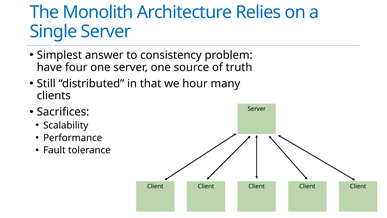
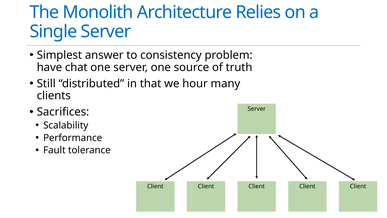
four: four -> chat (76, 67)
